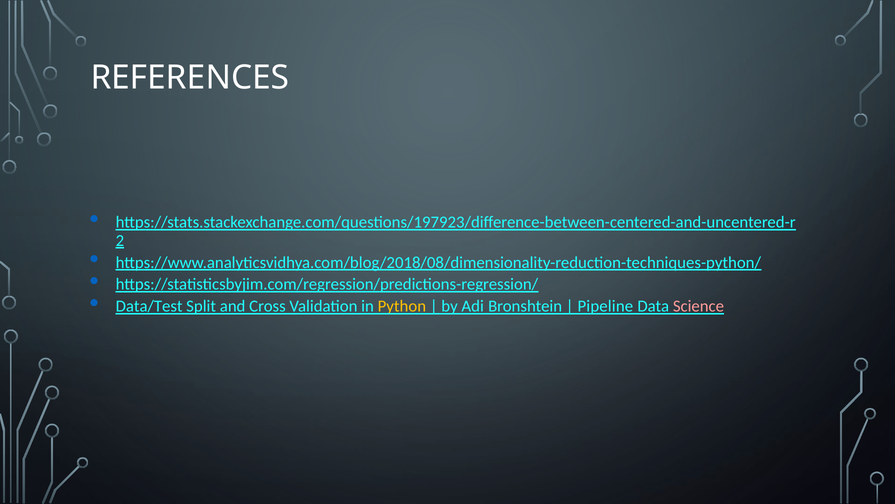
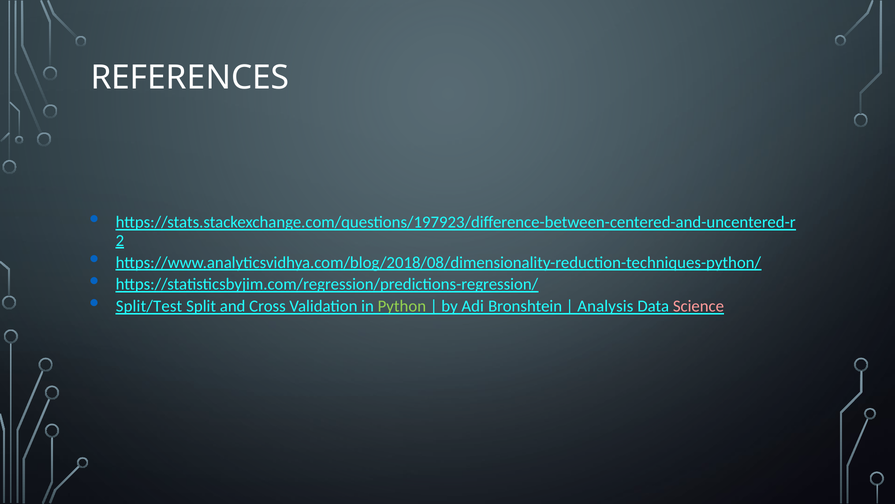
Data/Test: Data/Test -> Split/Test (149, 306)
Python colour: yellow -> light green (402, 306)
Pipeline: Pipeline -> Analysis (605, 306)
